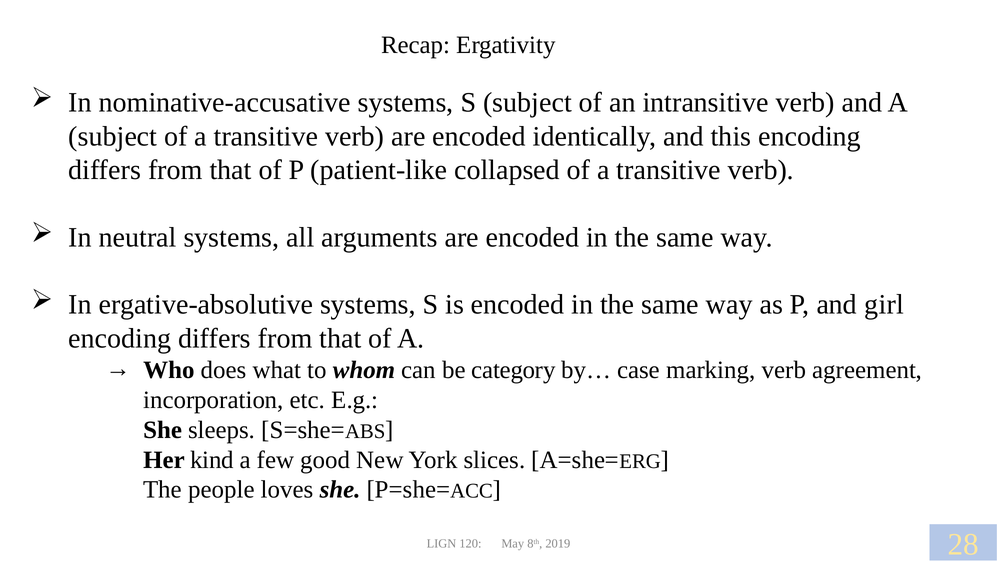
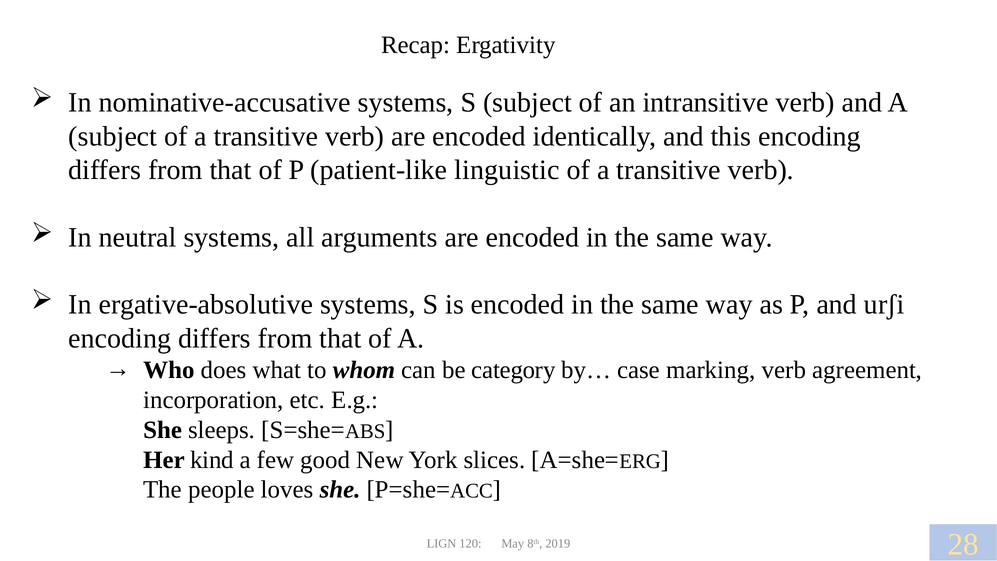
collapsed: collapsed -> linguistic (507, 170)
girl: girl -> urʃi (884, 305)
